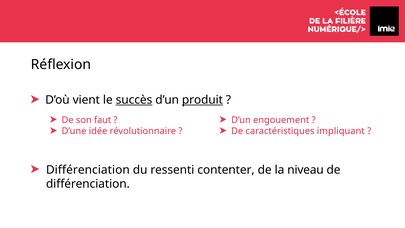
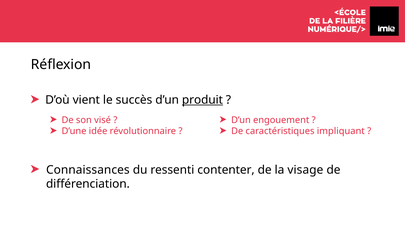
succès underline: present -> none (134, 100)
faut: faut -> visé (103, 120)
Différenciation: Différenciation -> Connaissances (88, 170)
niveau: niveau -> visage (305, 170)
